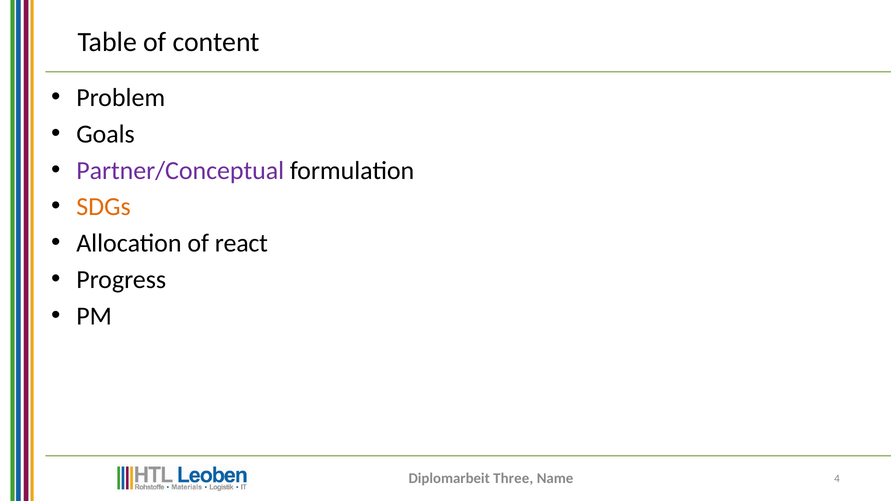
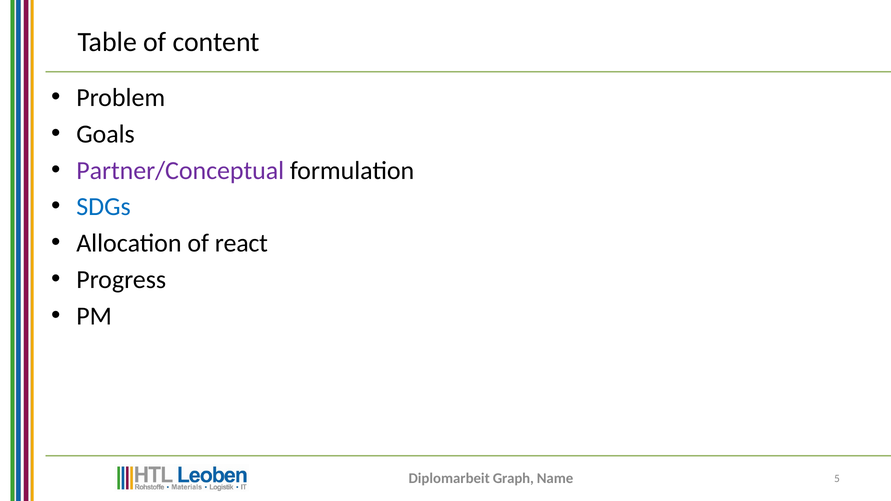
SDGs colour: orange -> blue (103, 207)
Three: Three -> Graph (513, 479)
4: 4 -> 5 (837, 479)
